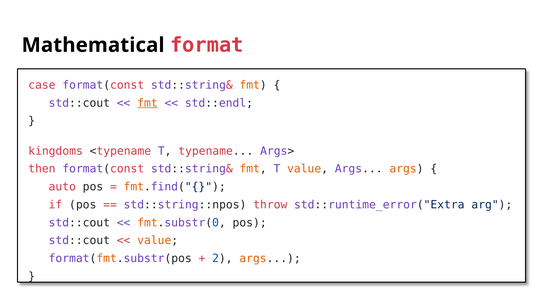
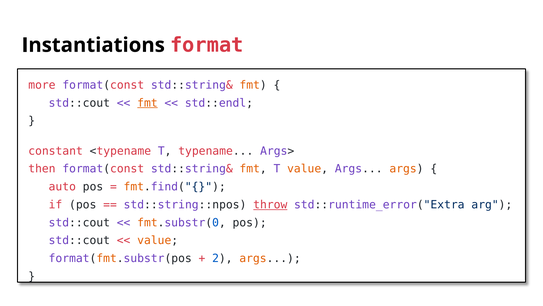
Mathematical: Mathematical -> Instantiations (93, 45)
case: case -> more (42, 85)
kingdoms: kingdoms -> constant (56, 151)
throw underline: none -> present (270, 204)
